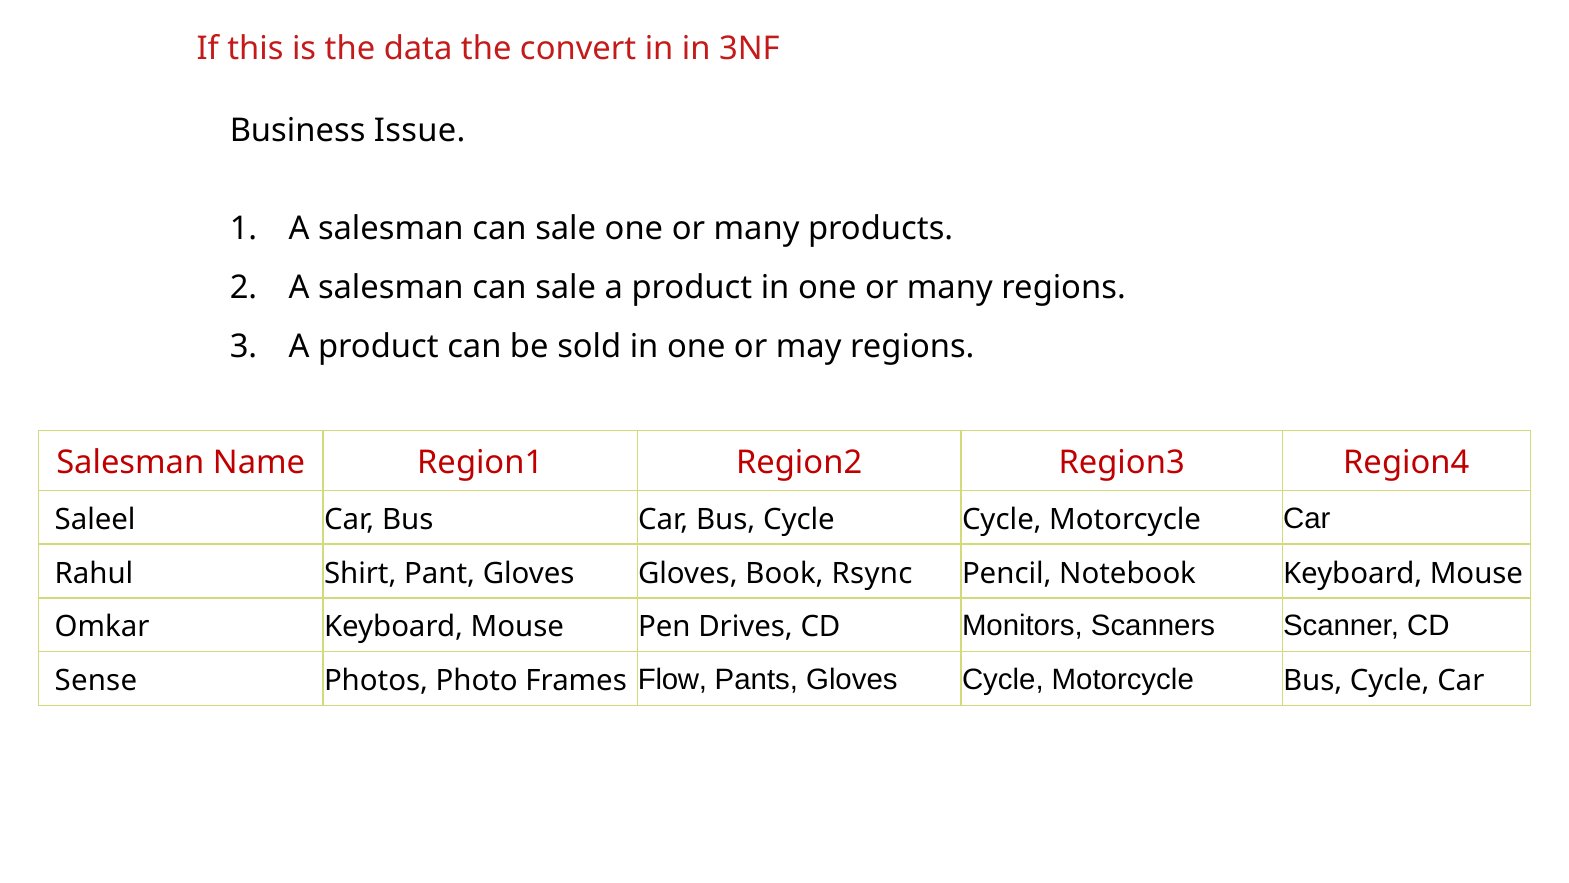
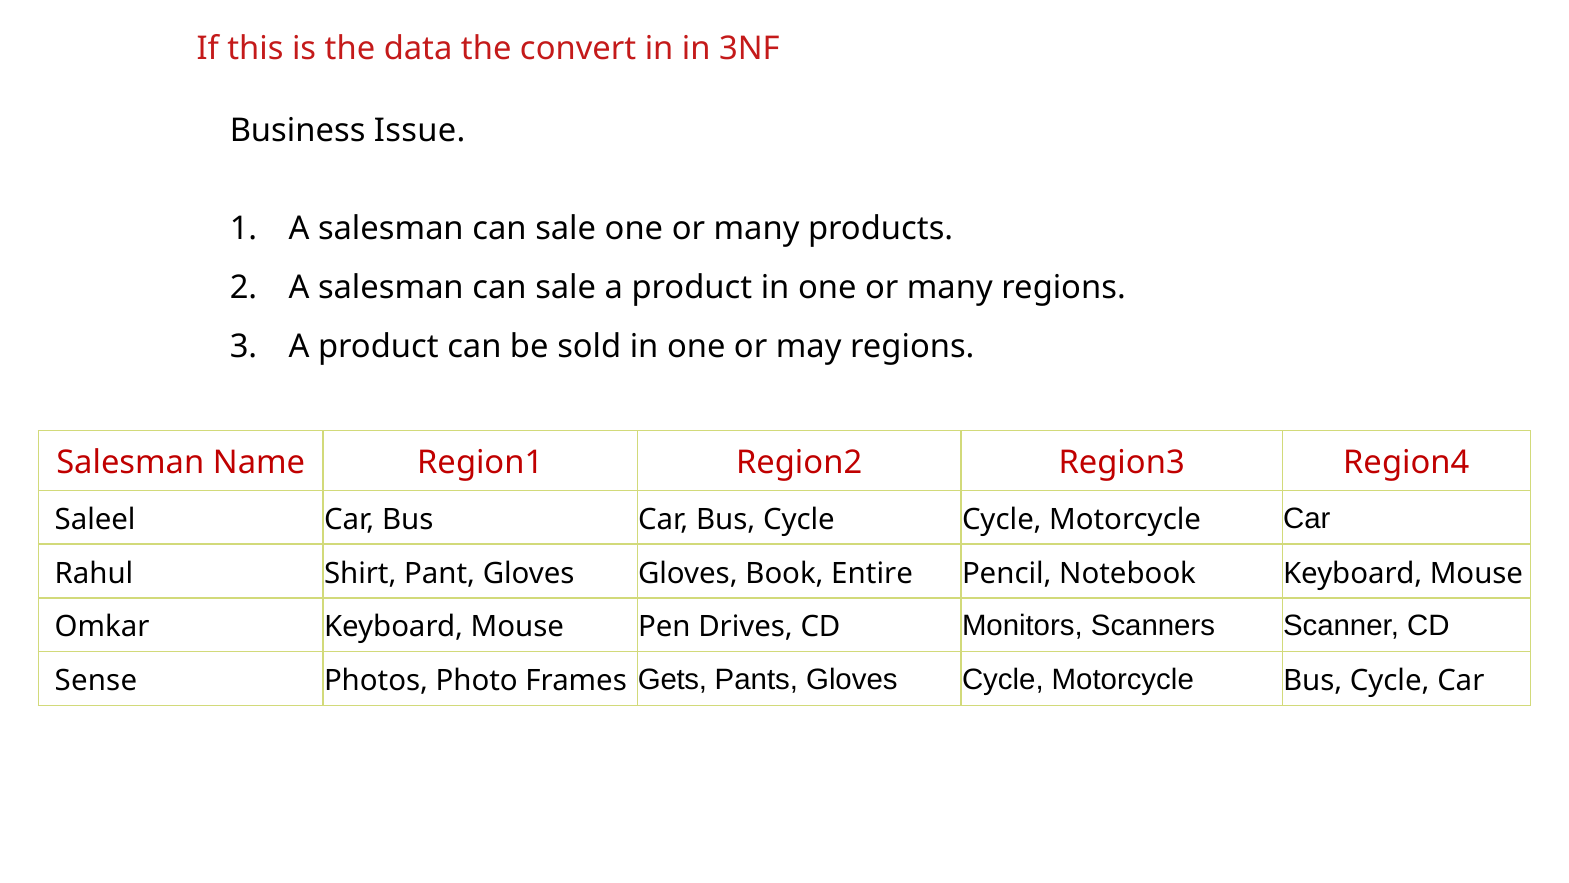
Rsync: Rsync -> Entire (872, 573)
Flow: Flow -> Gets (673, 679)
